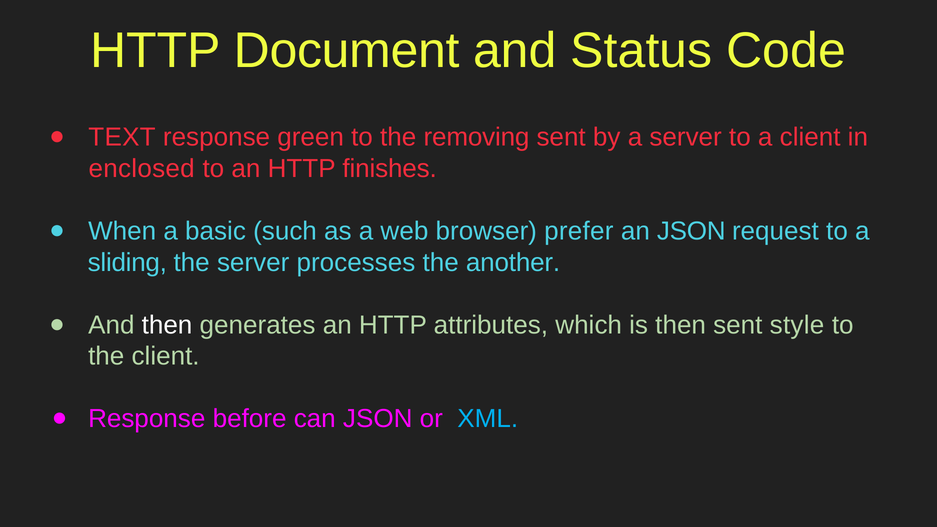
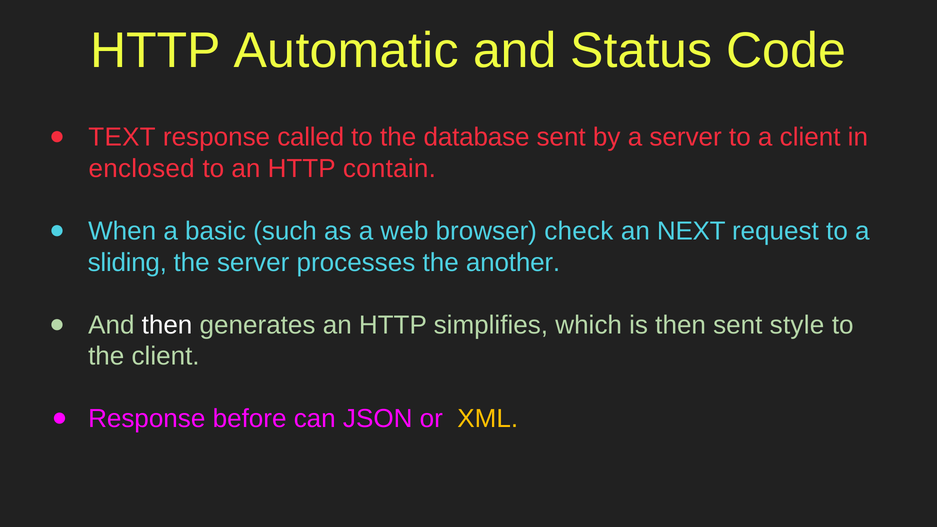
Document: Document -> Automatic (346, 51)
green: green -> called (311, 137)
removing: removing -> database (477, 137)
finishes: finishes -> contain (389, 169)
prefer: prefer -> check (579, 231)
an JSON: JSON -> NEXT (691, 231)
attributes: attributes -> simplifies (491, 325)
XML colour: light blue -> yellow (488, 419)
